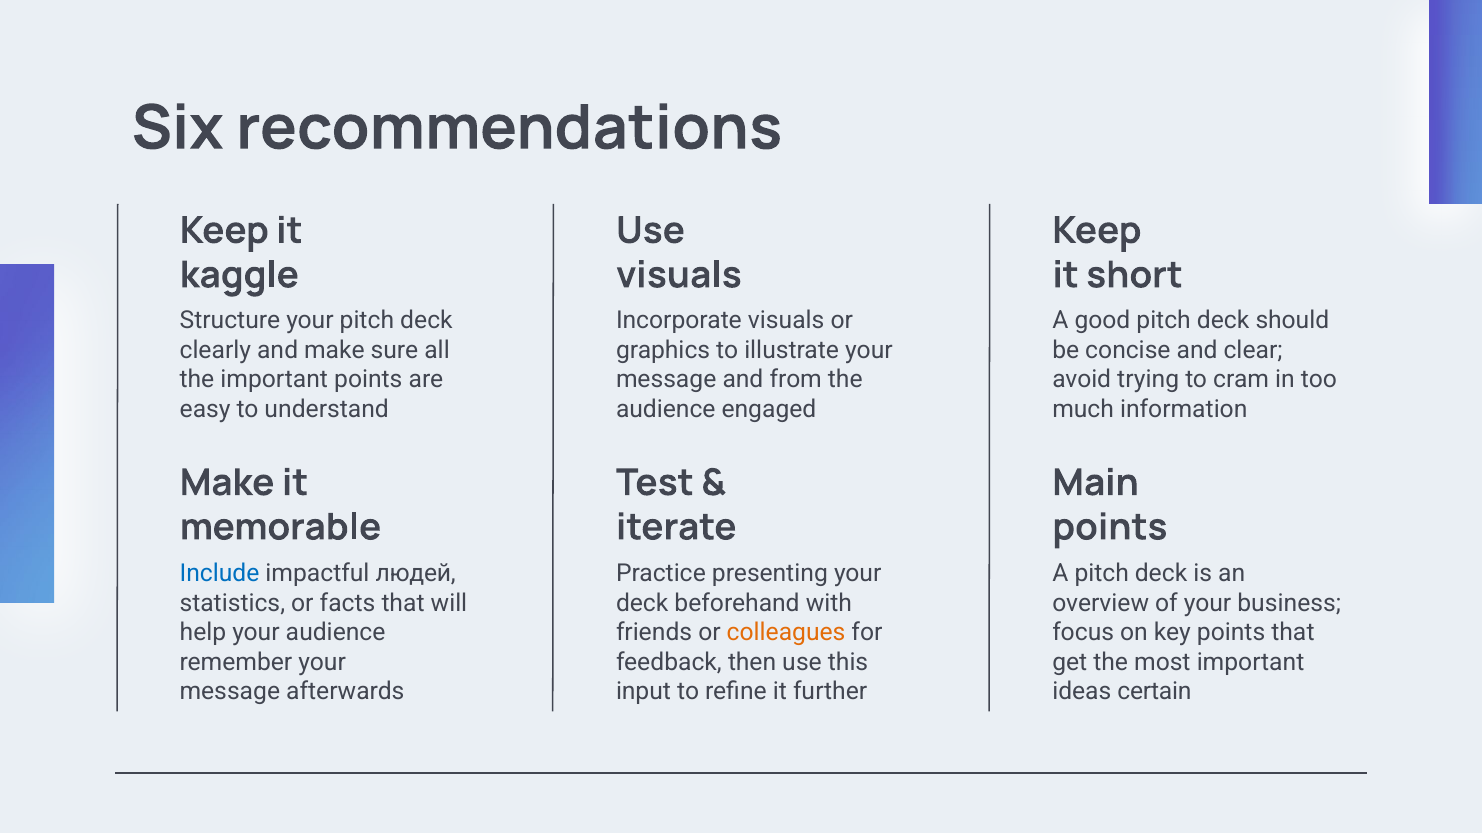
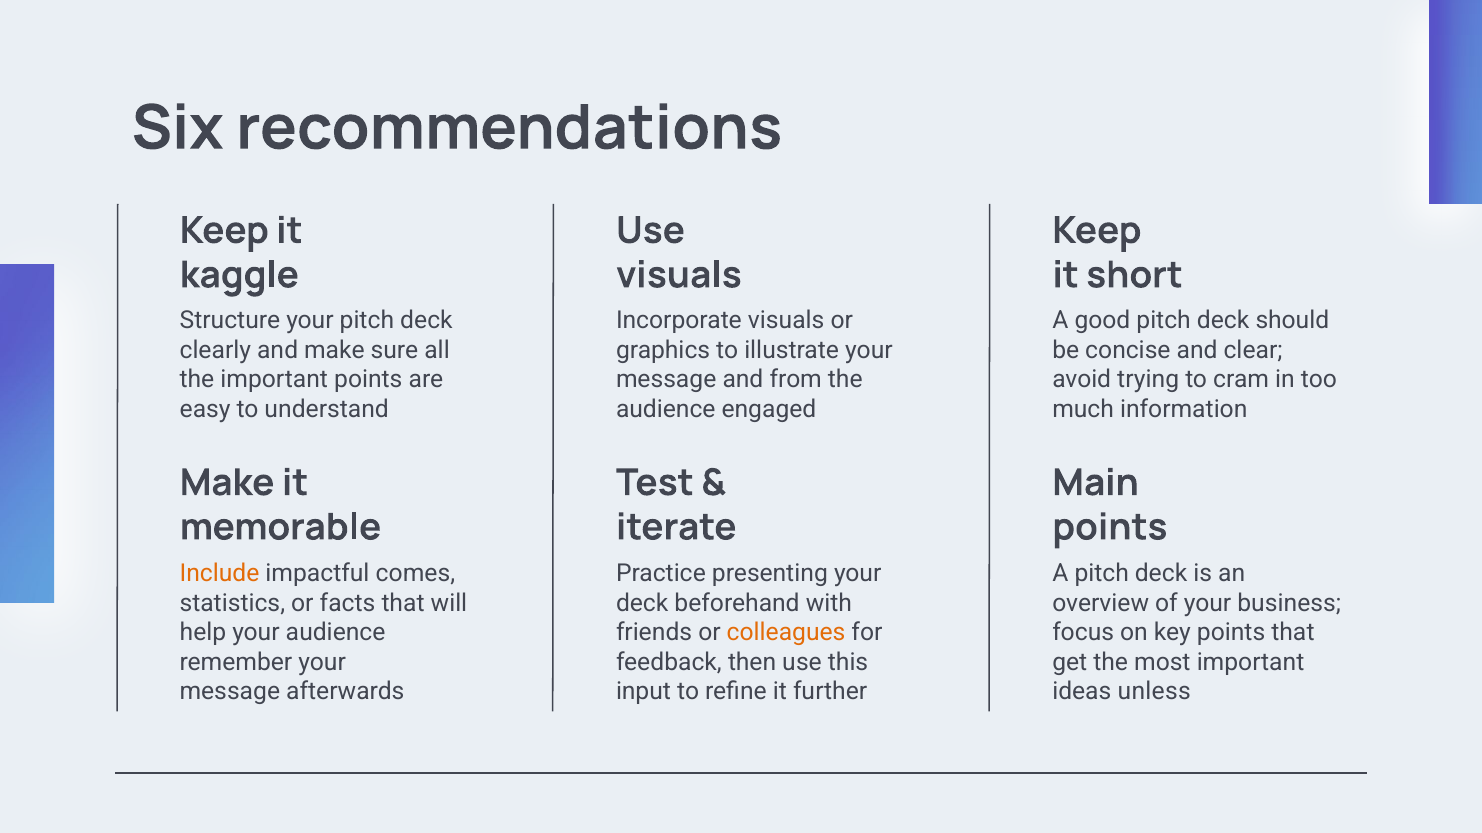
Include colour: blue -> orange (220, 574)
людей: людей -> comes (415, 574)
certain: certain -> unless (1154, 692)
